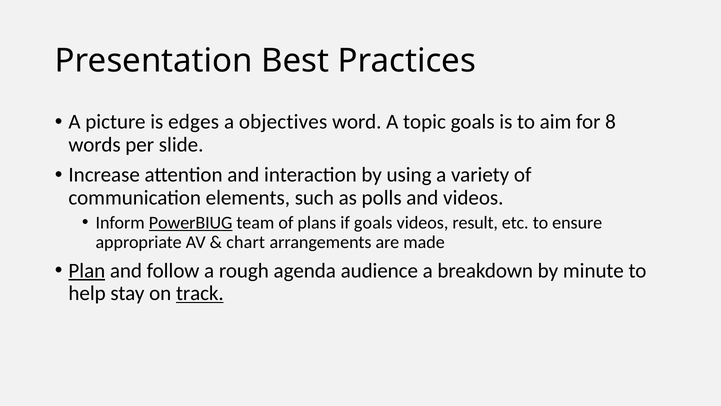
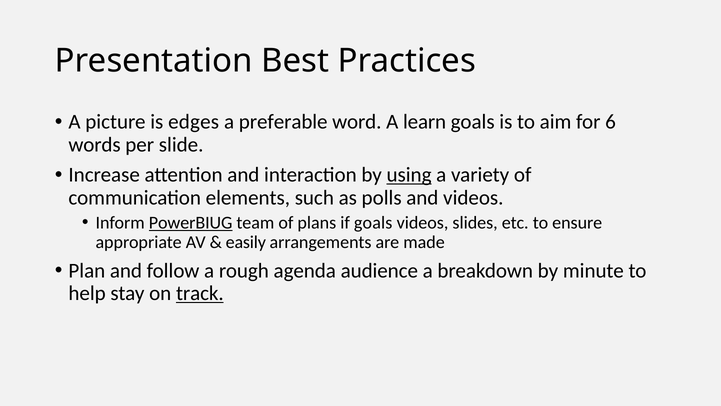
objectives: objectives -> preferable (283, 122)
topic: topic -> learn (425, 122)
8: 8 -> 6 (611, 122)
using underline: none -> present (409, 175)
result: result -> slides (475, 222)
chart: chart -> easily (246, 242)
Plan underline: present -> none (87, 270)
